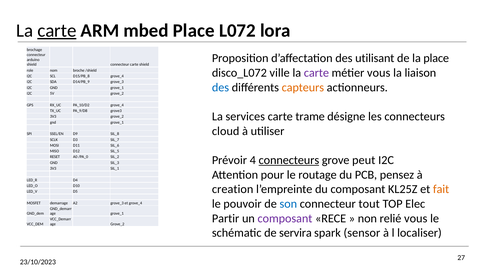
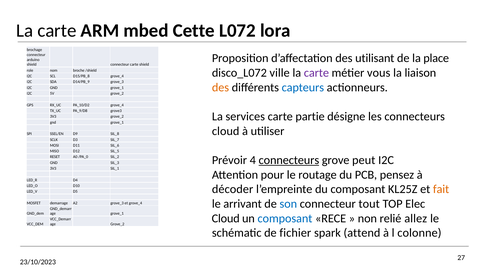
carte underline: present -> none (57, 31)
mbed Place: Place -> Cette (194, 31)
des colour: blue -> orange (221, 87)
capteurs colour: orange -> blue (303, 87)
trame: trame -> partie (310, 117)
creation: creation -> décoder (233, 190)
pouvoir: pouvoir -> arrivant (243, 204)
Partir: Partir -> Cloud (226, 219)
composant colour: purple -> blue (285, 219)
relié vous: vous -> allez (416, 219)
servira: servira -> fichier (295, 233)
sensor: sensor -> attend (362, 233)
localiser: localiser -> colonne (419, 233)
